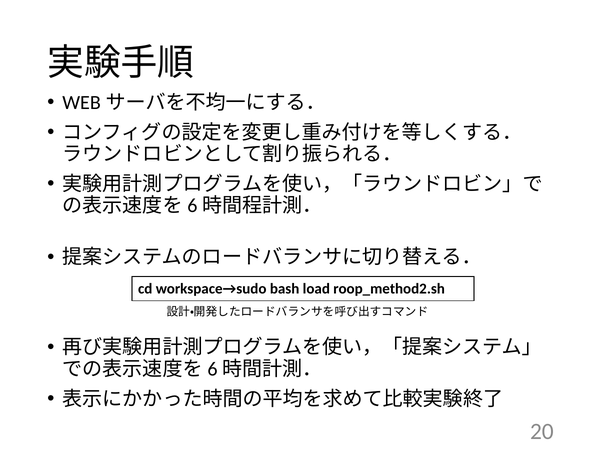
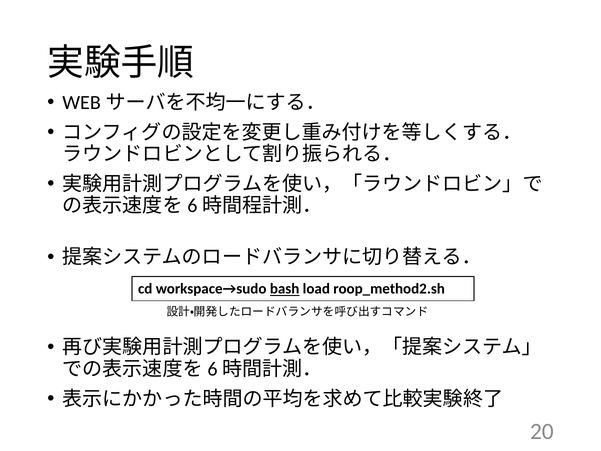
bash underline: none -> present (285, 289)
